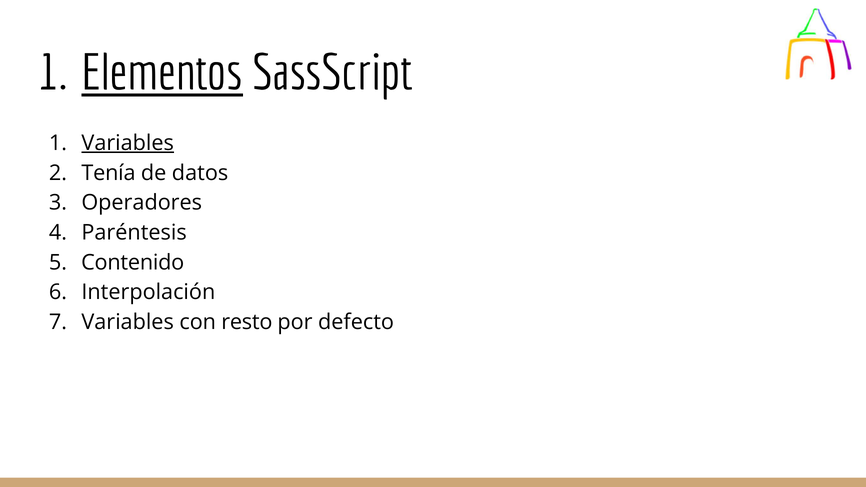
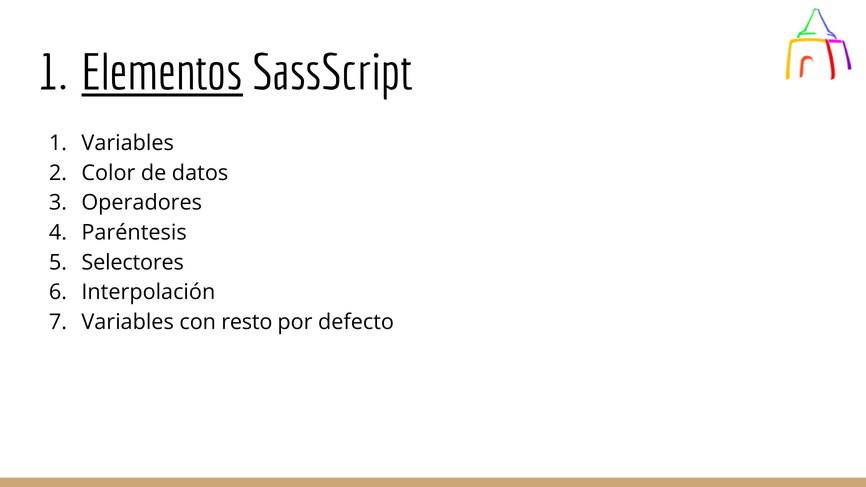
Variables underline: present -> none (128, 143)
Tenía: Tenía -> Color (108, 173)
Contenido: Contenido -> Selectores (133, 263)
